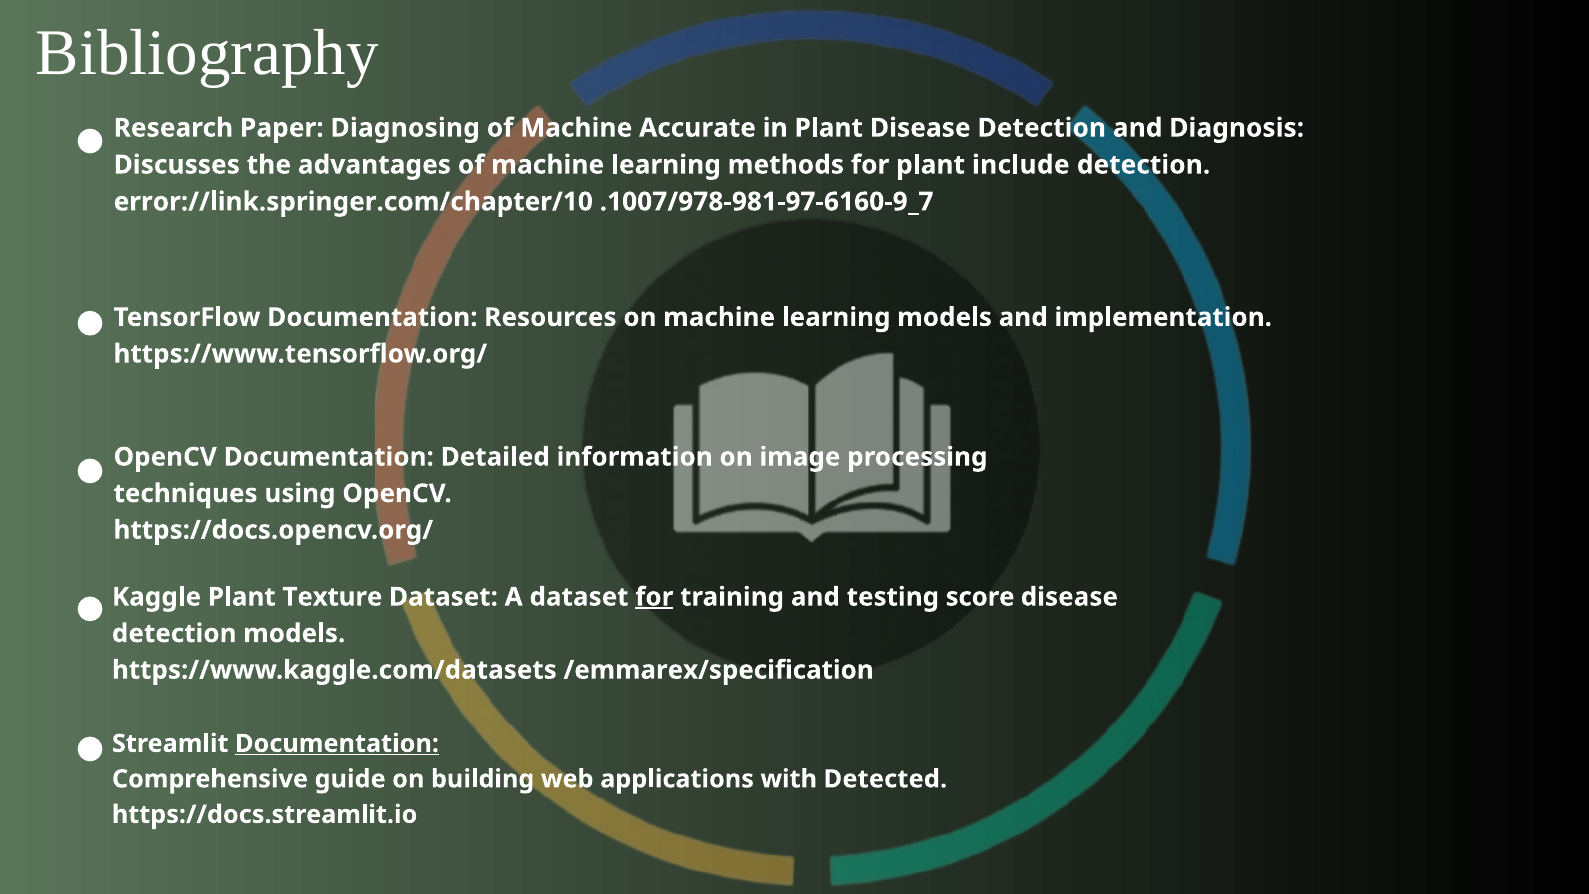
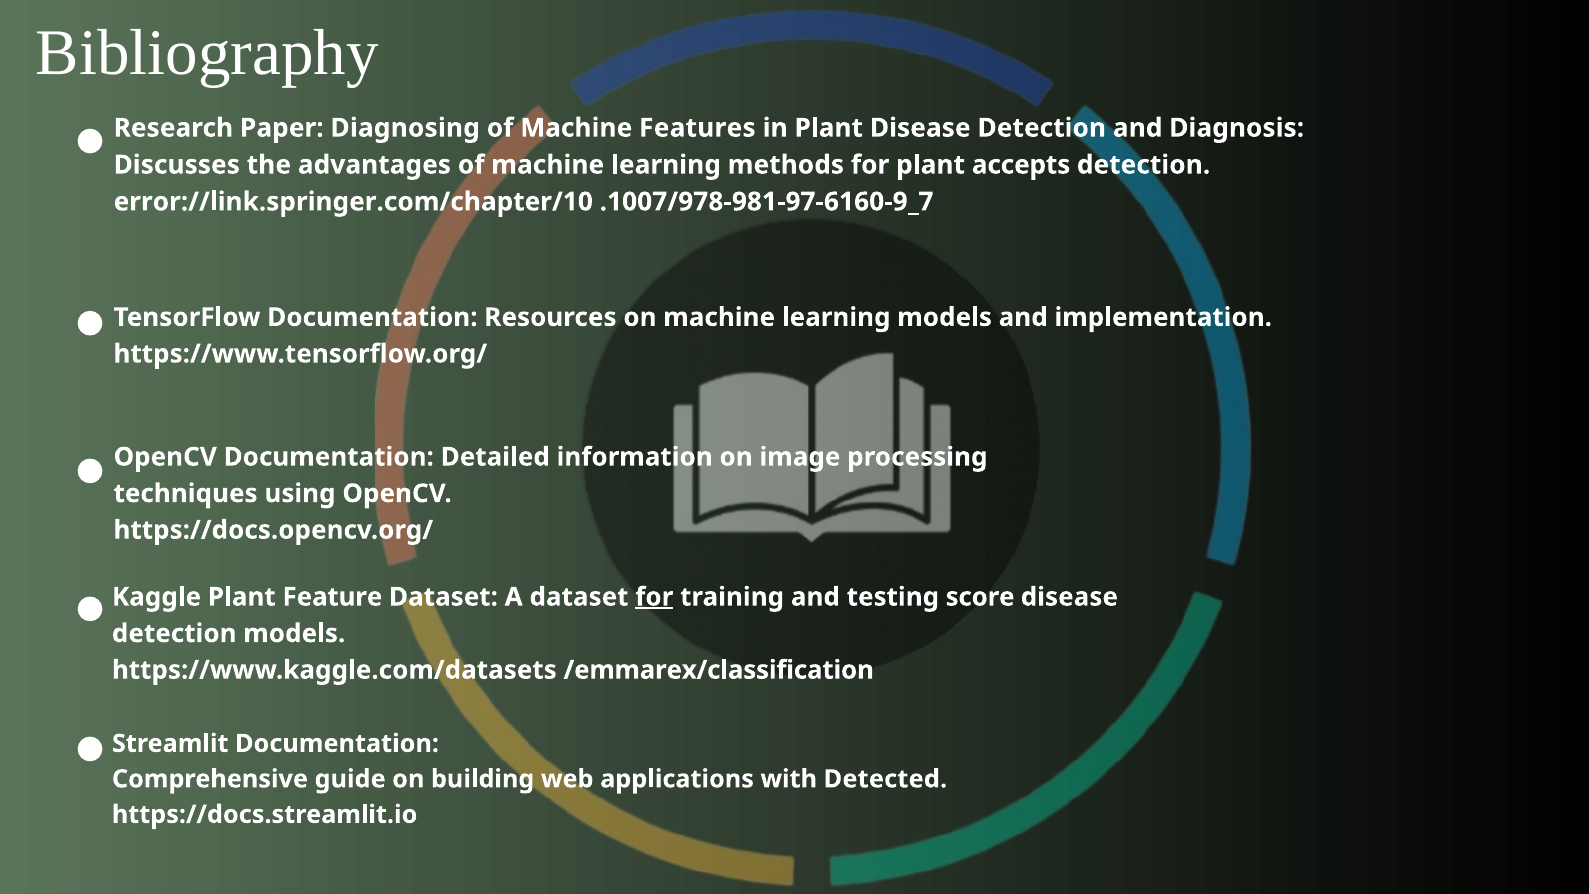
Accurate: Accurate -> Features (697, 128)
include: include -> accepts (1021, 165)
Texture: Texture -> Feature (332, 597)
/emmarex/specification: /emmarex/specification -> /emmarex/classification (719, 670)
Documentation underline: present -> none (337, 743)
